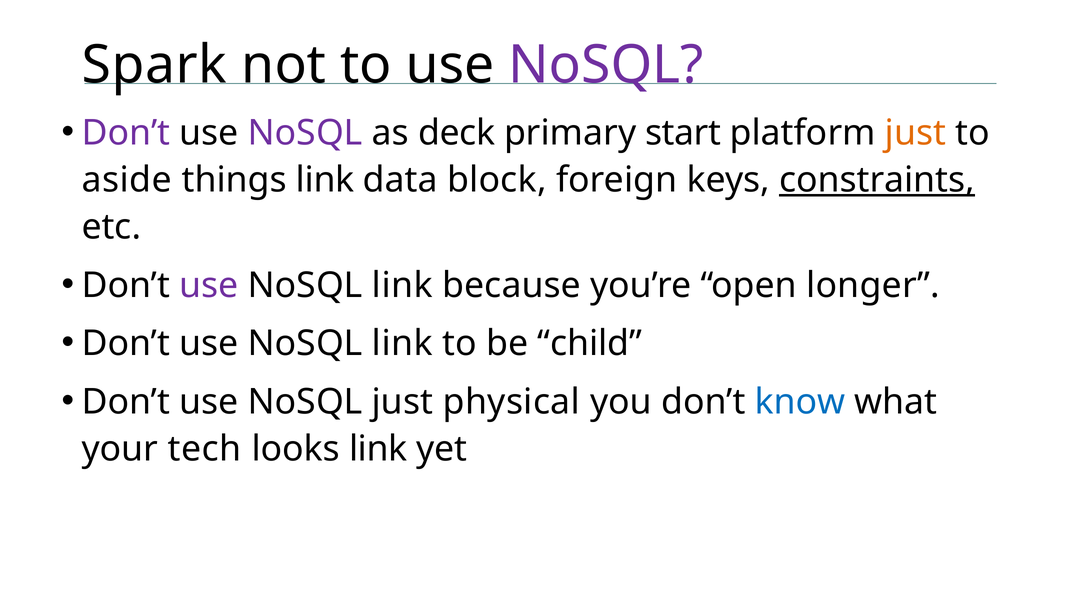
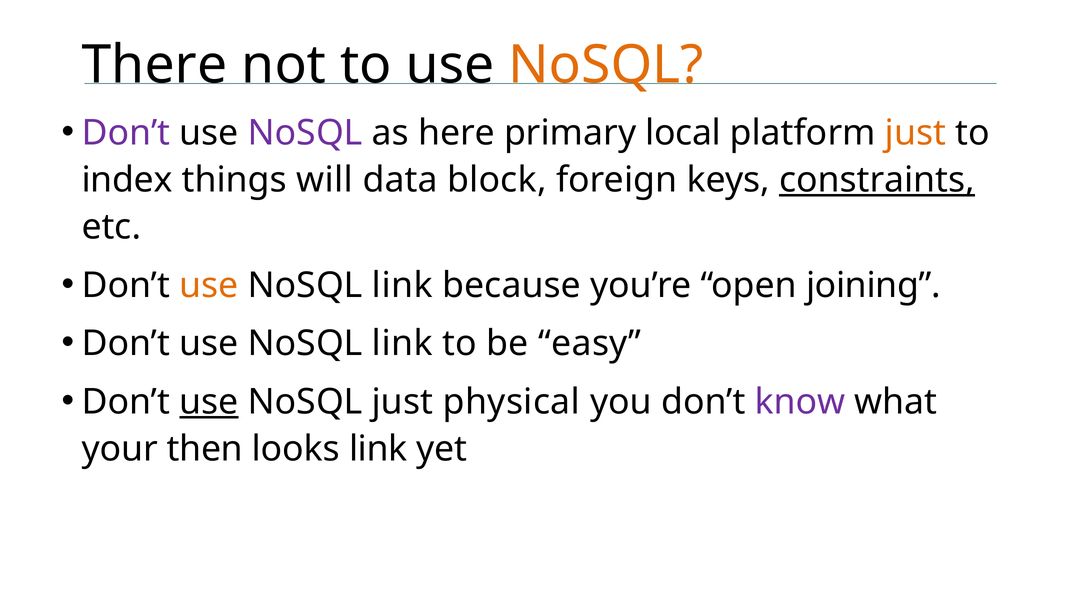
Spark: Spark -> There (154, 65)
NoSQL colour: purple -> orange (606, 65)
deck: deck -> here (457, 133)
start: start -> local (683, 133)
aside: aside -> index (127, 180)
things link: link -> will (325, 180)
use colour: purple -> orange (209, 285)
longer: longer -> joining (873, 285)
child: child -> easy (589, 344)
use underline: none -> present (209, 402)
know colour: blue -> purple (800, 402)
tech: tech -> then (205, 449)
